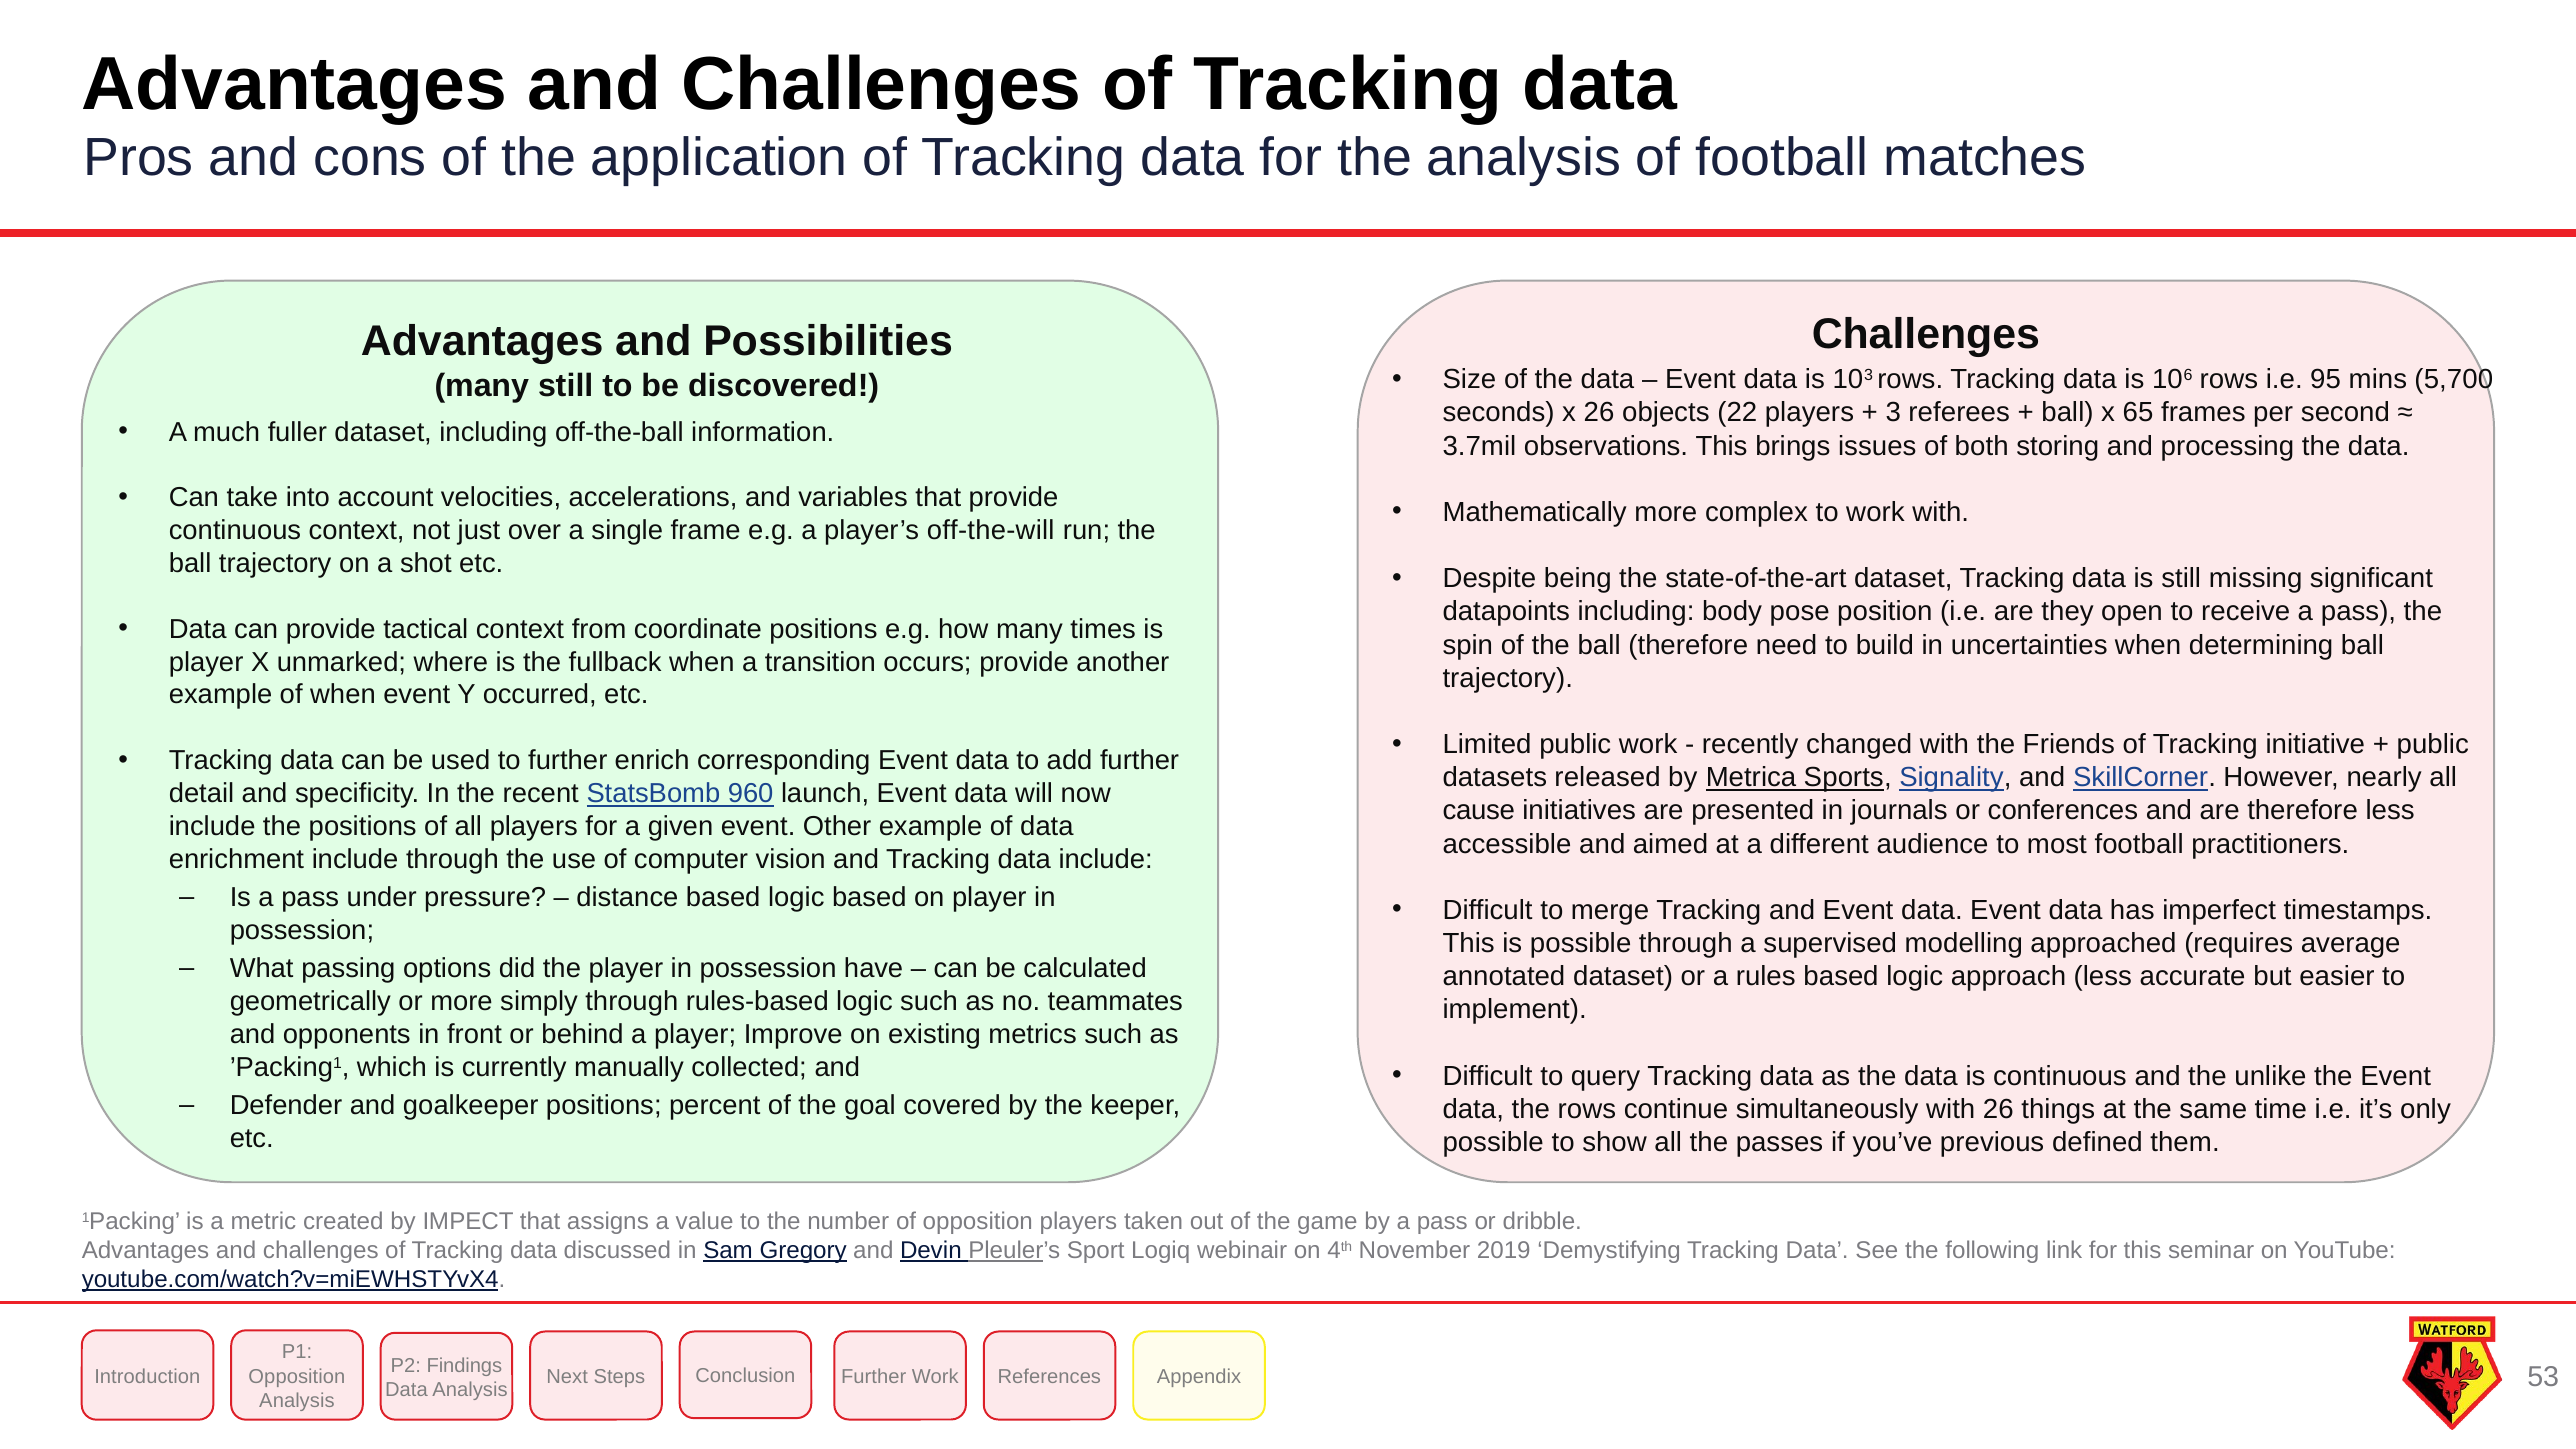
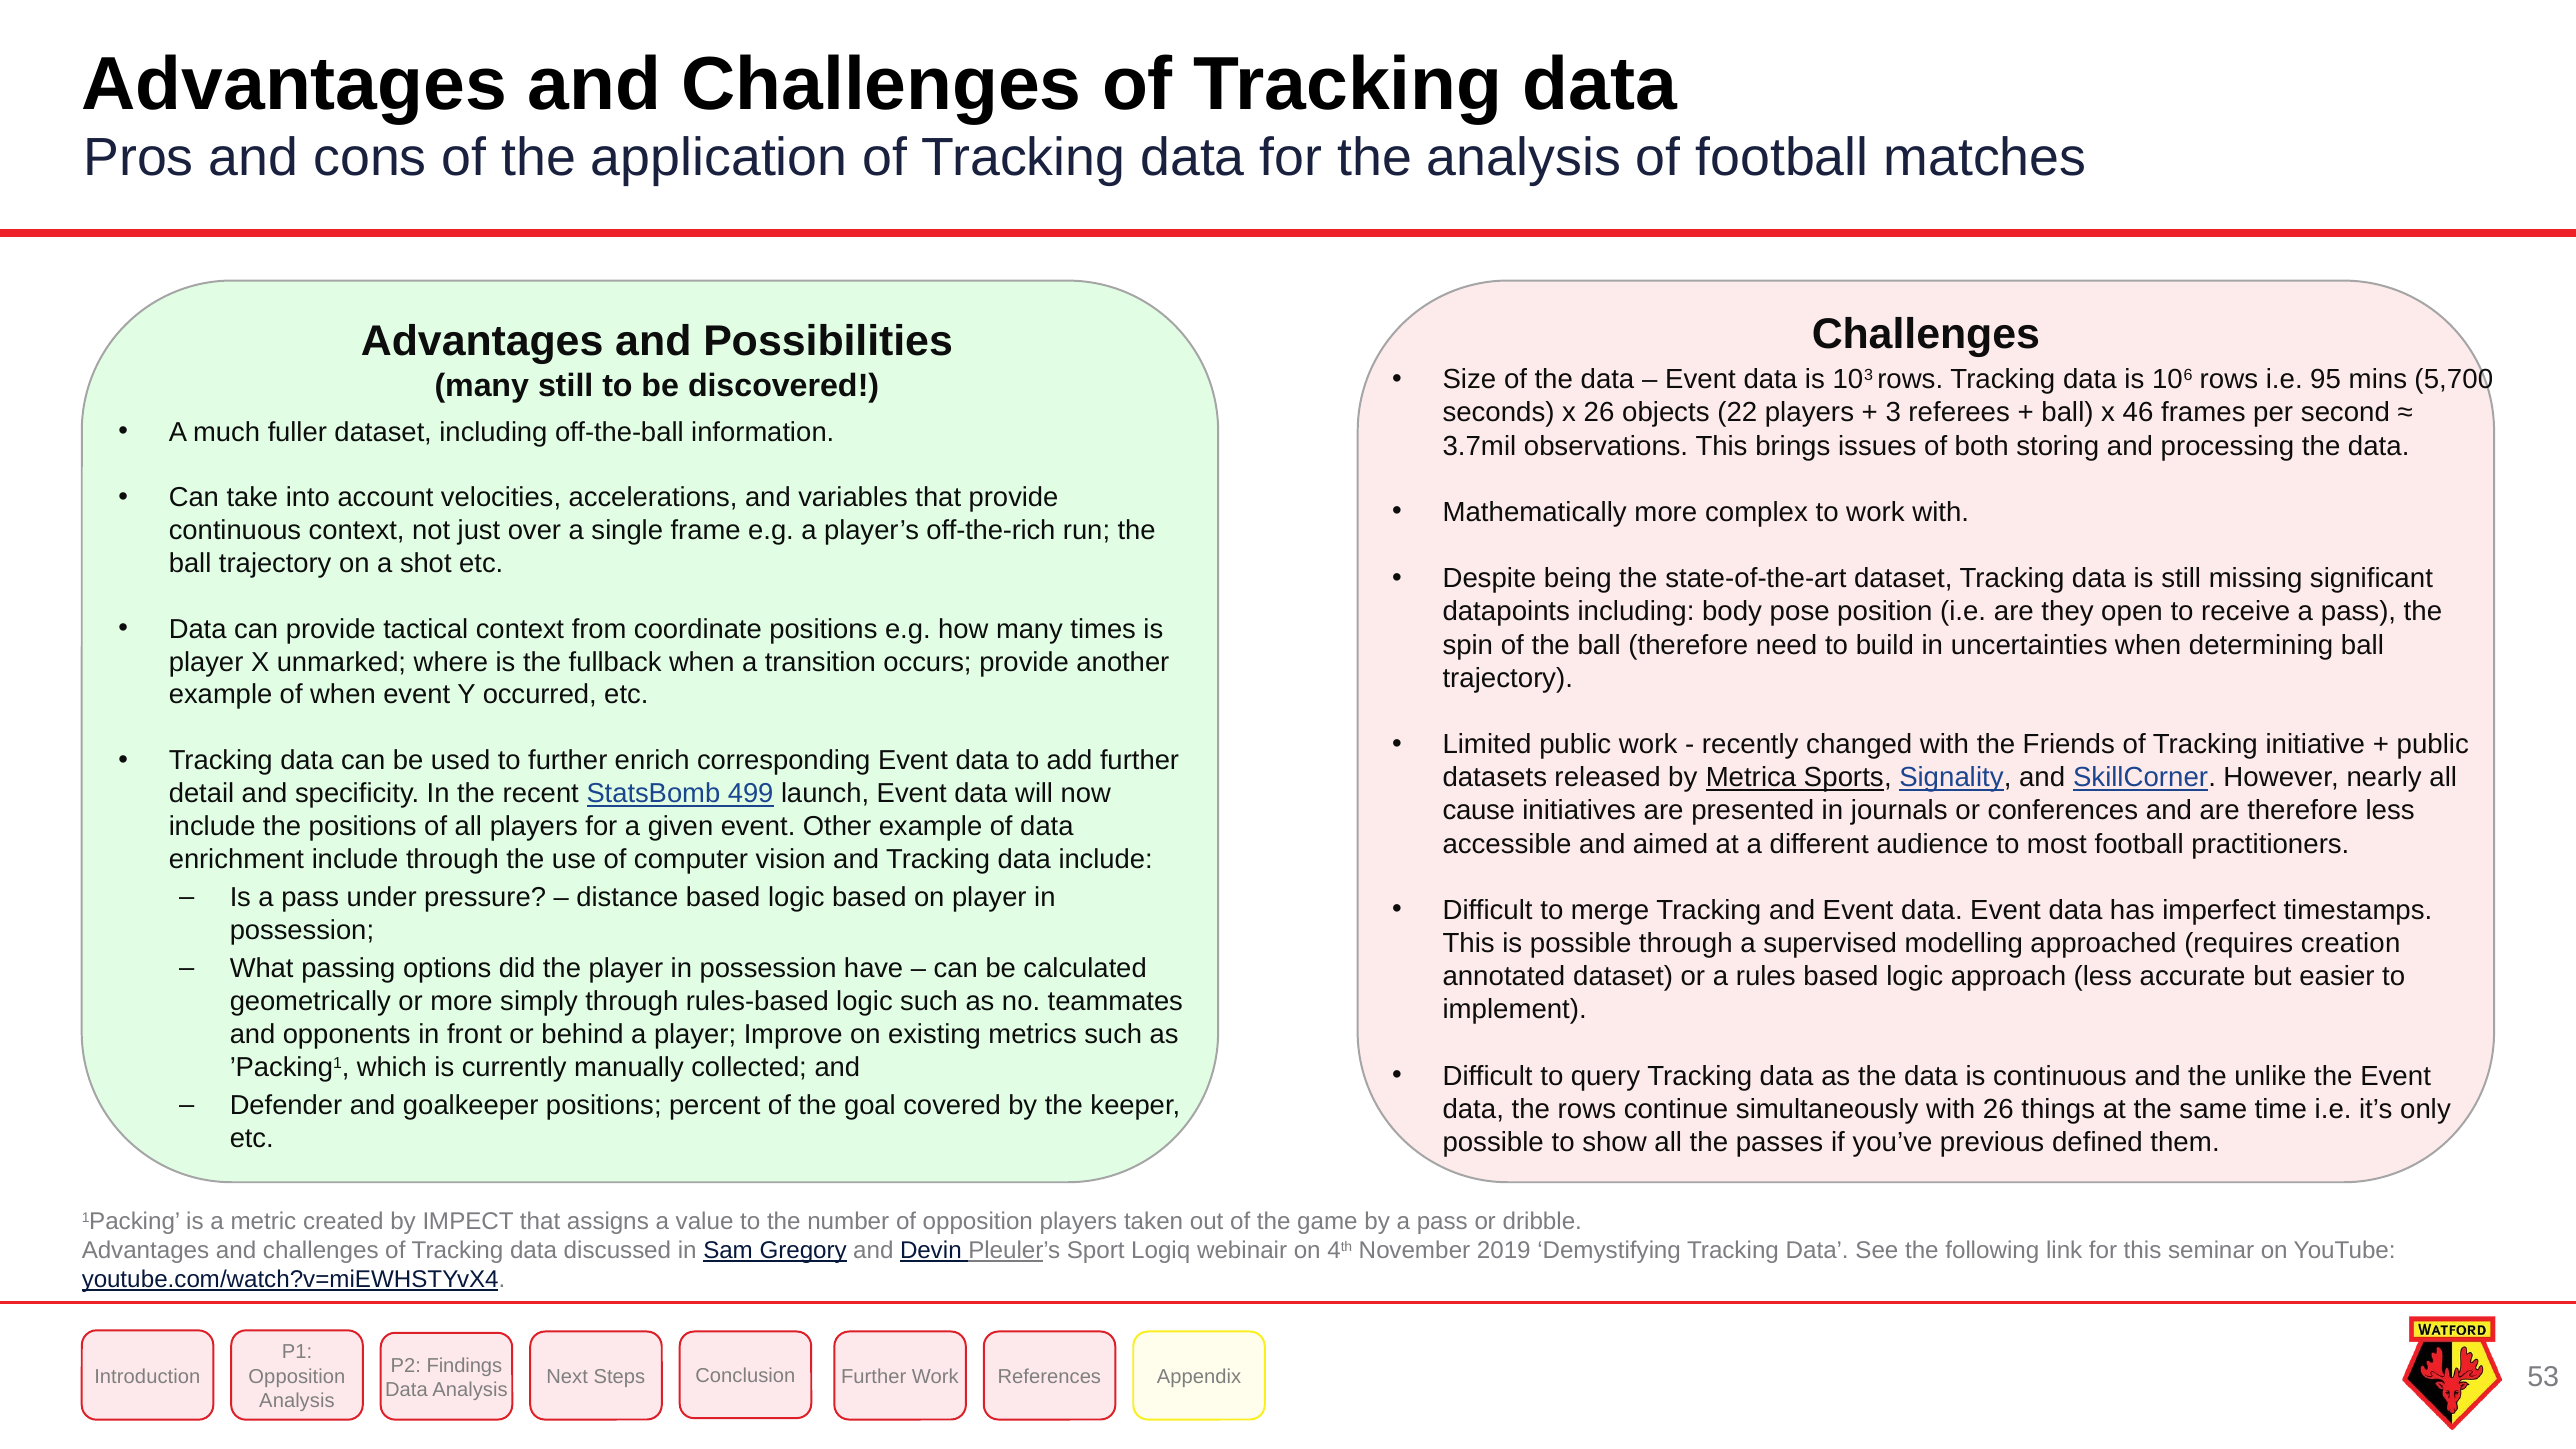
65: 65 -> 46 (2138, 413)
off-the-will: off-the-will -> off-the-rich (991, 531)
960: 960 -> 499 (751, 793)
average: average -> creation (2351, 943)
